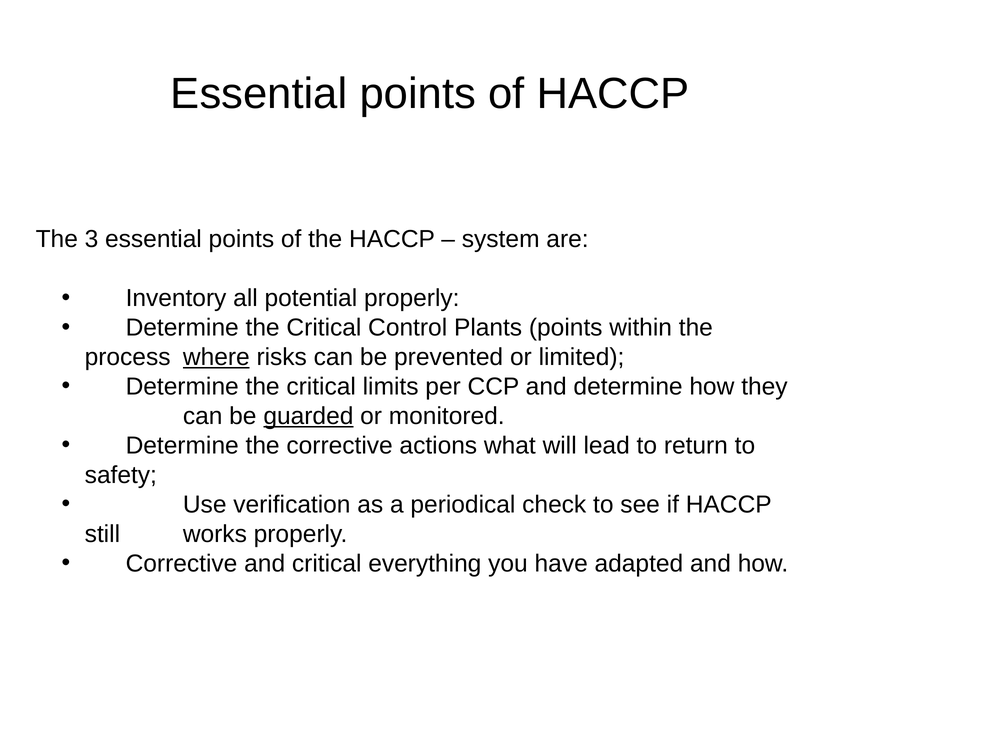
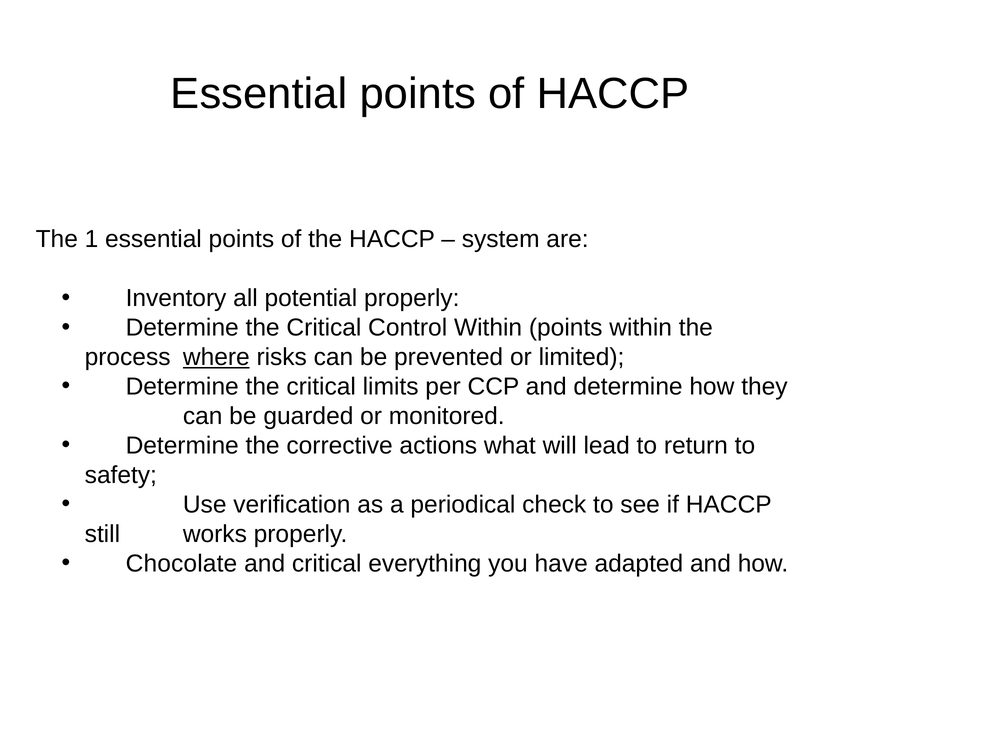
3: 3 -> 1 (92, 239)
Control Plants: Plants -> Within (488, 328)
guarded underline: present -> none (308, 416)
Corrective: Corrective -> Chocolate (181, 563)
